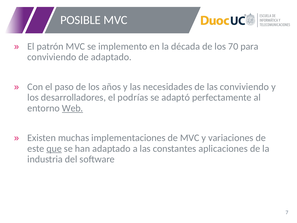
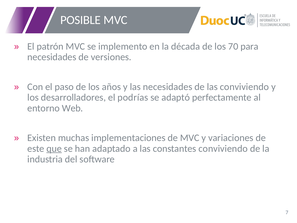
conviviendo: conviviendo -> necesidades (52, 57)
de adaptado: adaptado -> versiones (111, 57)
Web underline: present -> none (72, 108)
constantes aplicaciones: aplicaciones -> conviviendo (223, 148)
